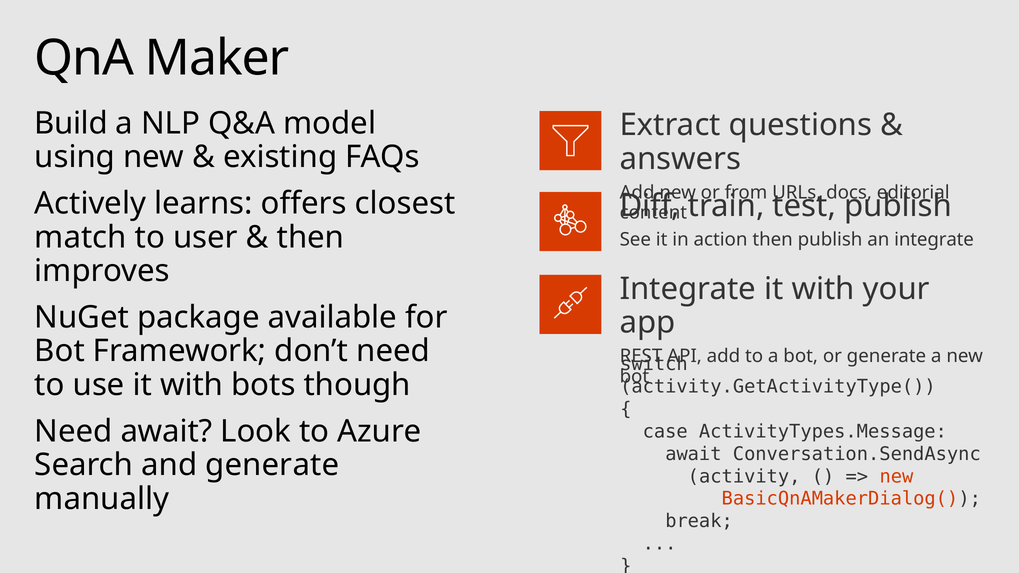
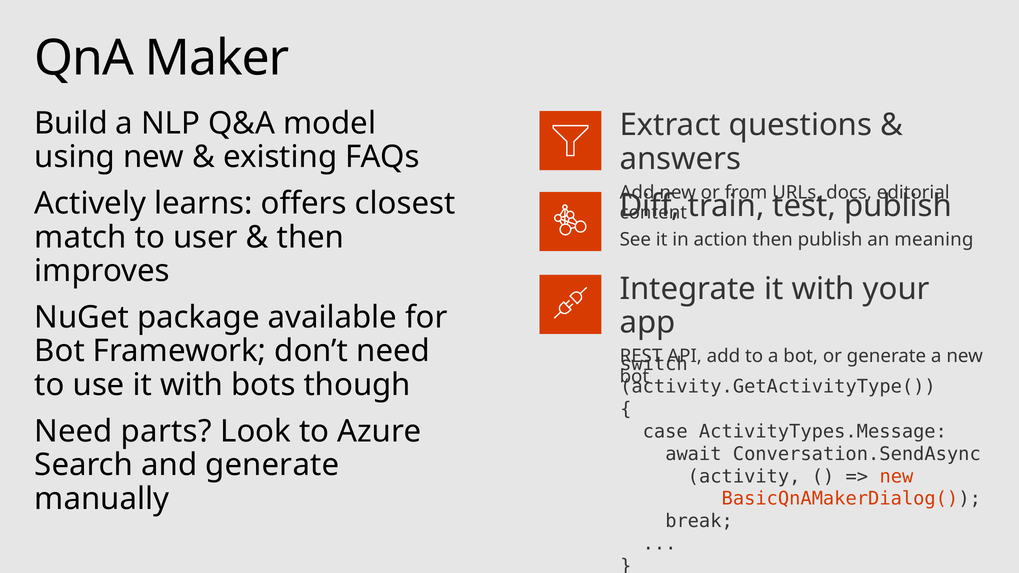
an integrate: integrate -> meaning (934, 240)
Need await: await -> parts (166, 431)
